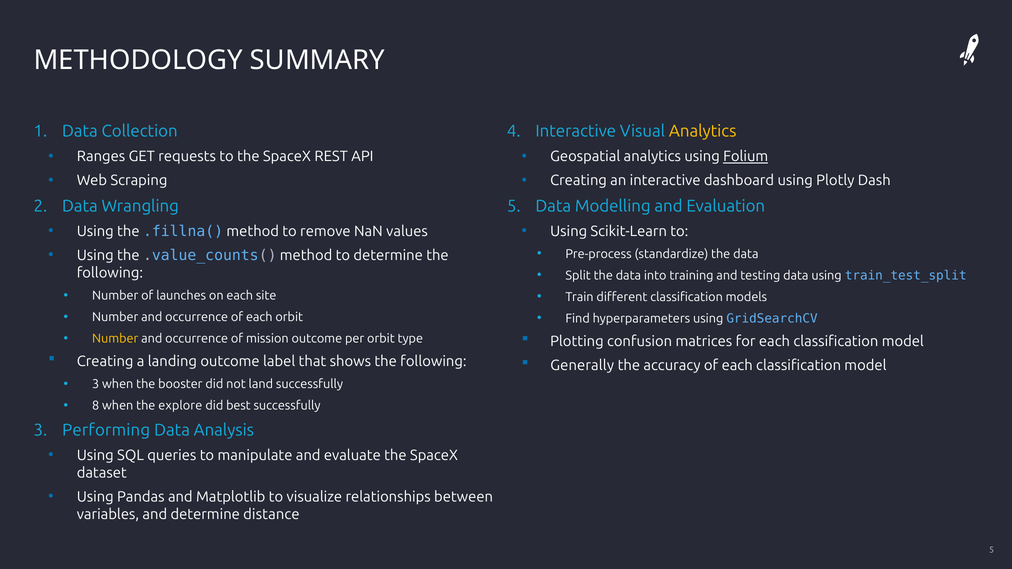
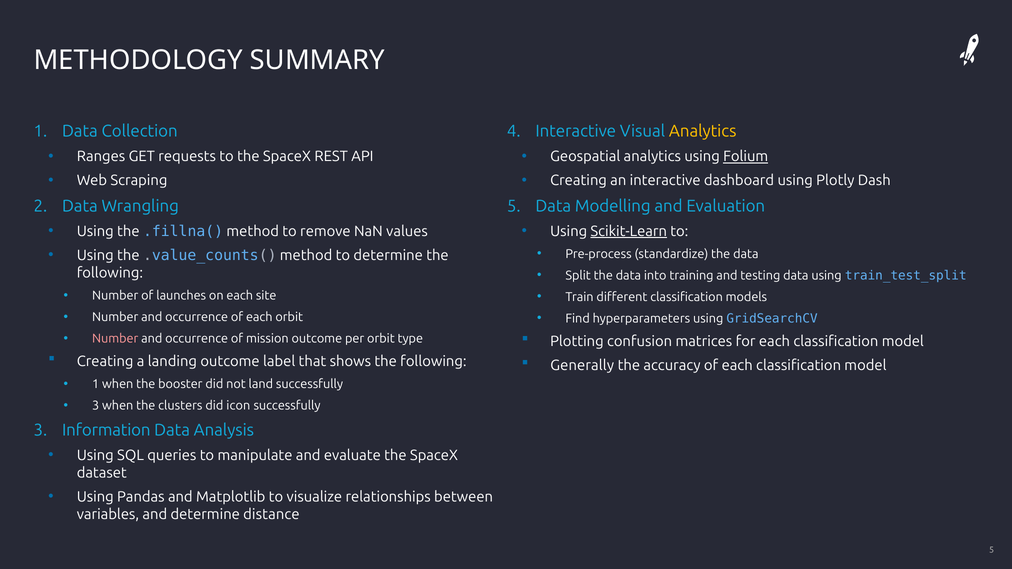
Scikit-Learn underline: none -> present (629, 231)
Number colour: yellow -> pink (115, 339)
3: 3 -> 1 (96, 384)
8: 8 -> 3 (96, 406)
explore: explore -> clusters (180, 406)
best: best -> icon (238, 406)
Performing: Performing -> Information (106, 430)
